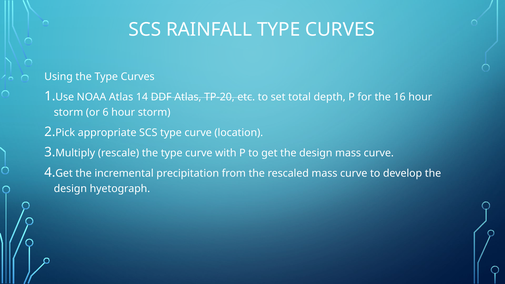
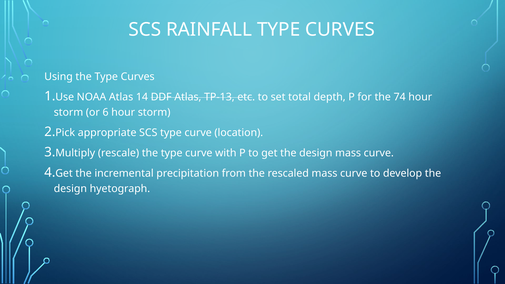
TP-20: TP-20 -> TP-13 (219, 97)
16: 16 -> 74 (400, 97)
